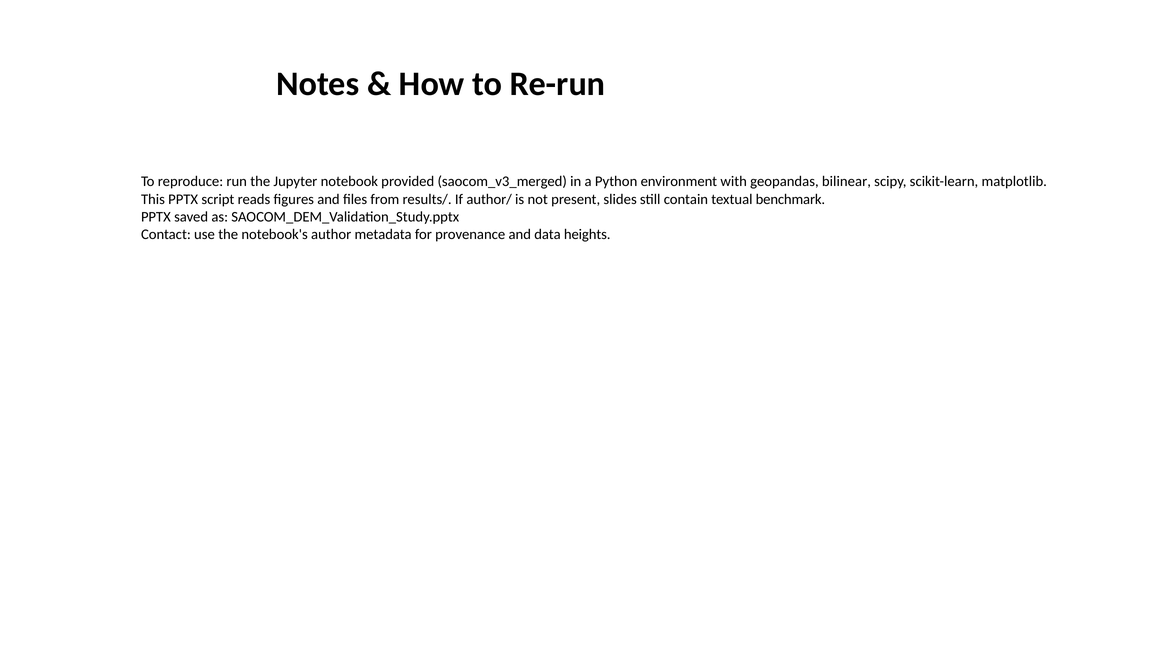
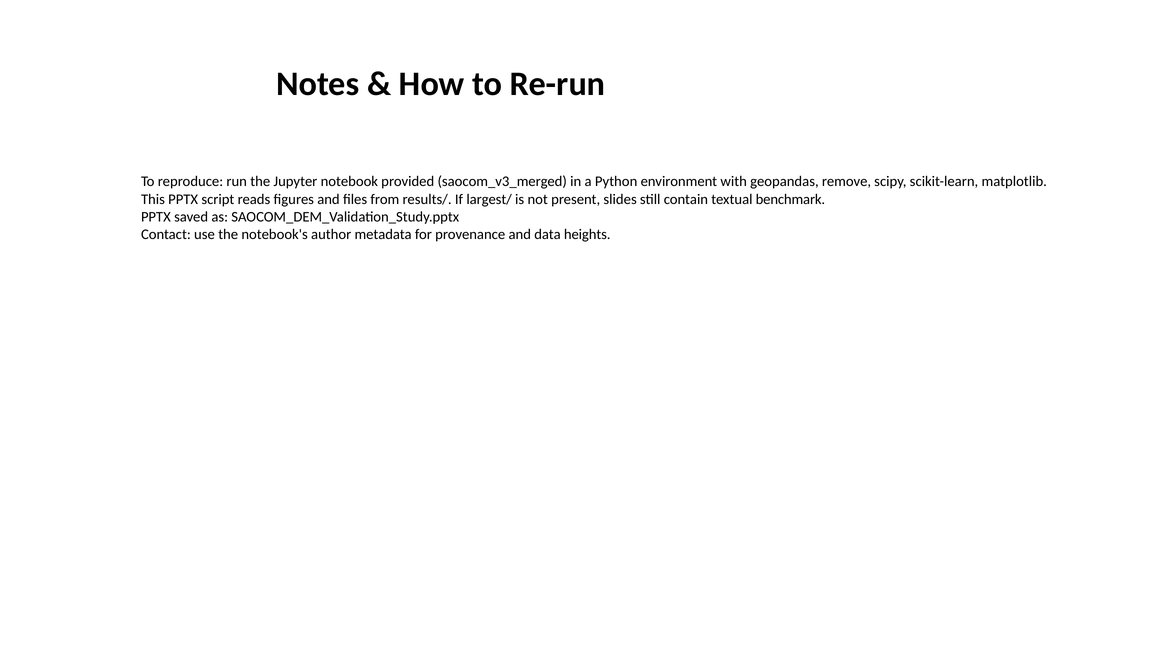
bilinear: bilinear -> remove (846, 182)
author/: author/ -> largest/ (489, 199)
